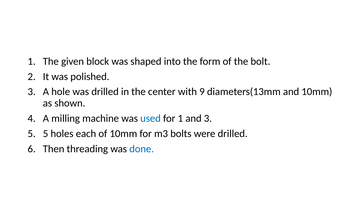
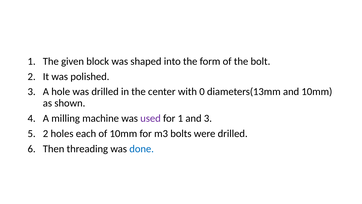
9: 9 -> 0 (202, 92)
used colour: blue -> purple (151, 118)
5: 5 -> 2 (46, 133)
